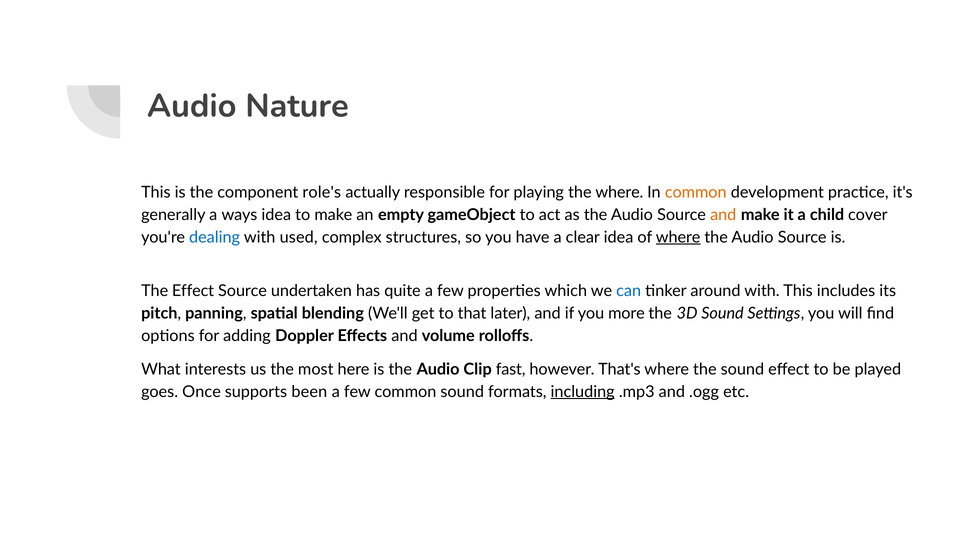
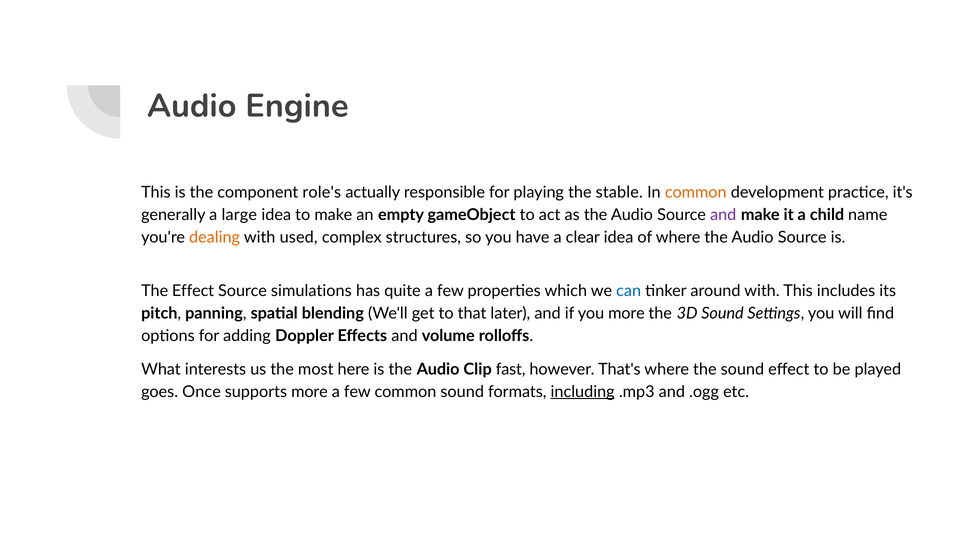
Nature: Nature -> Engine (297, 106)
the where: where -> stable (619, 192)
ways: ways -> large (239, 215)
and colour: orange -> purple (723, 215)
cover: cover -> name (868, 215)
dealing colour: blue -> orange (215, 237)
where underline: present -> none (678, 237)
undertaken: undertaken -> simulations (311, 291)
supports been: been -> more (310, 392)
